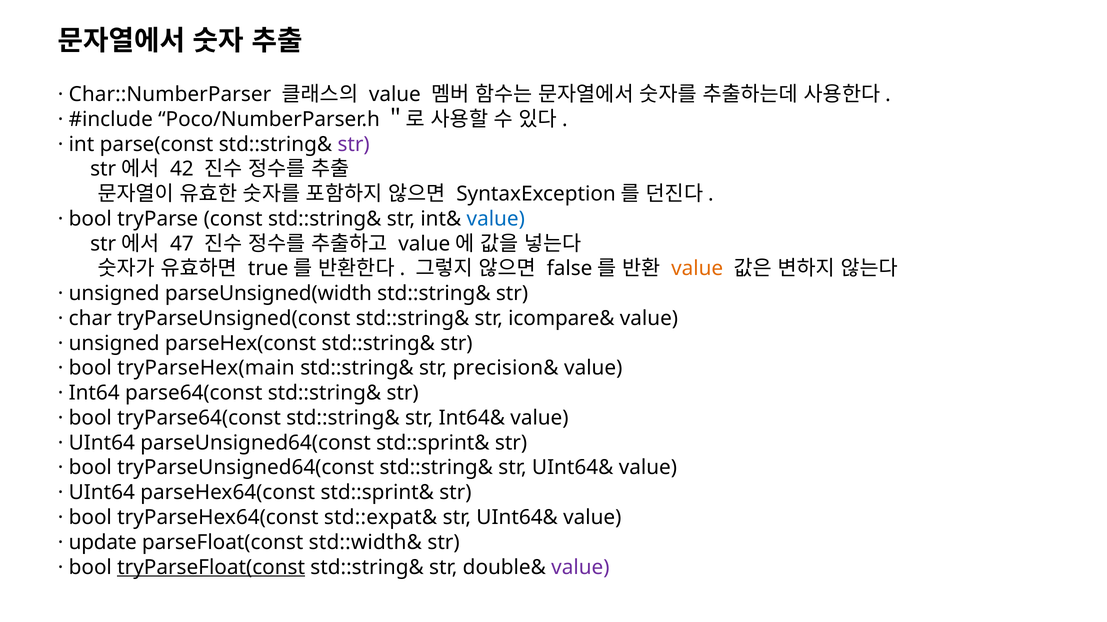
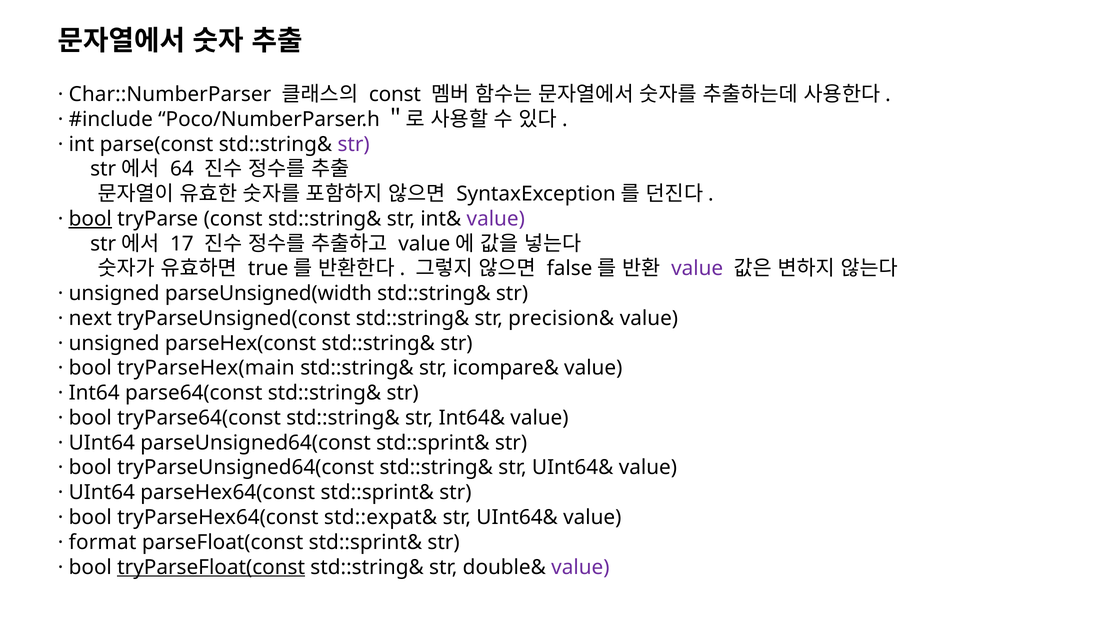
value: value -> const (395, 95)
42: 42 -> 64 (182, 169)
bool underline: none -> present (90, 219)
value colour: blue -> purple (496, 219)
47: 47 -> 17 (182, 244)
value colour: orange -> purple (697, 269)
char: char -> next (90, 319)
icompare&: icompare& -> precision& (561, 319)
precision&: precision& -> icompare& (506, 369)
update: update -> format (103, 543)
parseFloat(const std::width&: std::width& -> std::sprint& (365, 543)
